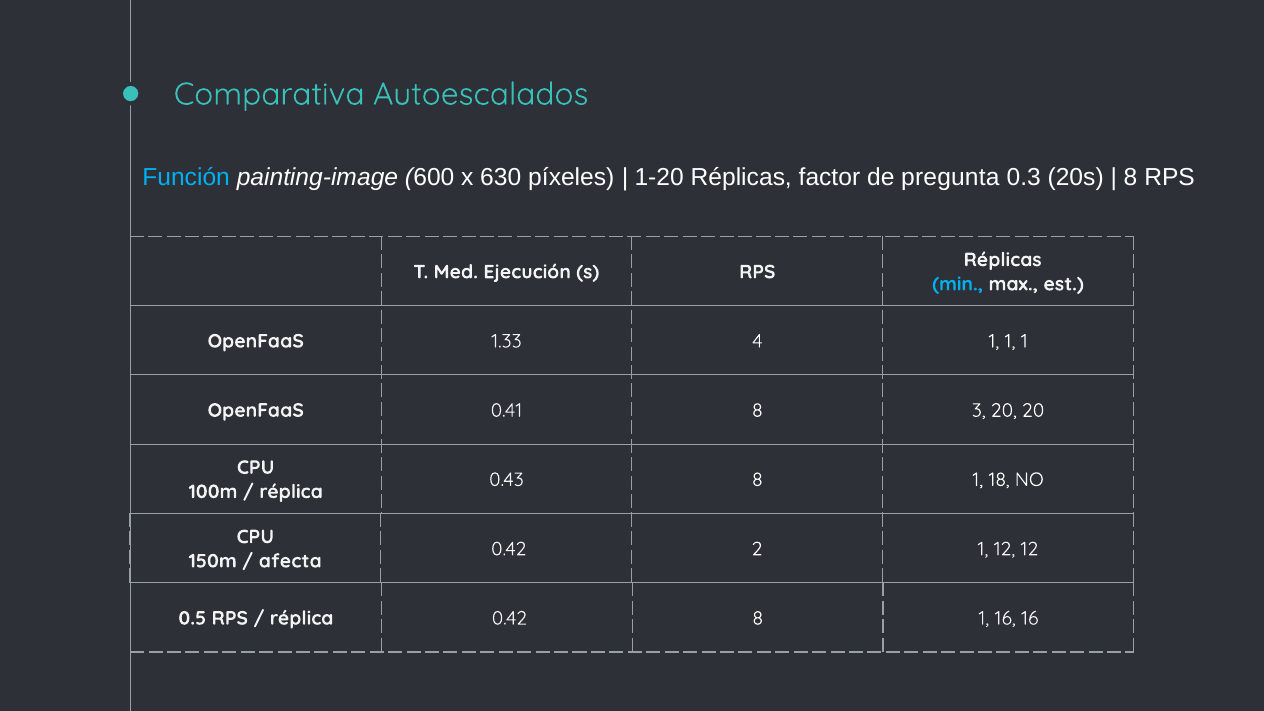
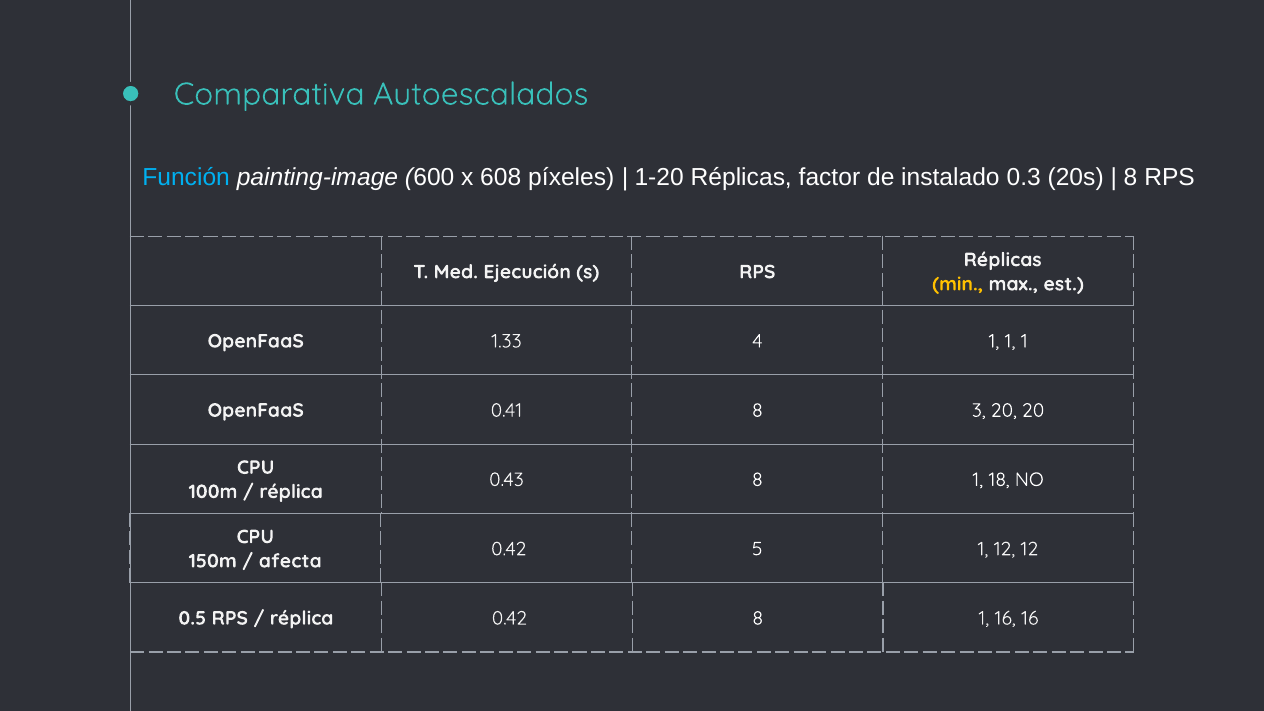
630: 630 -> 608 (501, 178)
pregunta: pregunta -> instalado (950, 178)
min colour: light blue -> yellow (958, 284)
2: 2 -> 5 (757, 549)
